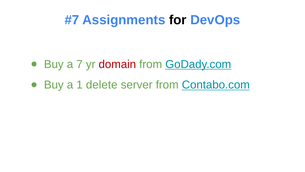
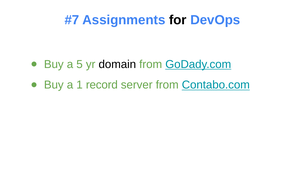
7: 7 -> 5 (80, 64)
domain colour: red -> black (117, 64)
delete: delete -> record (102, 85)
